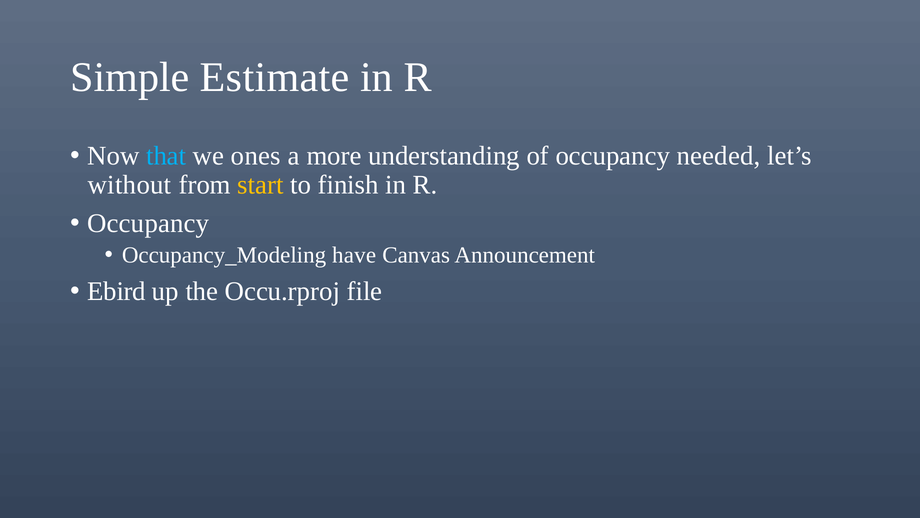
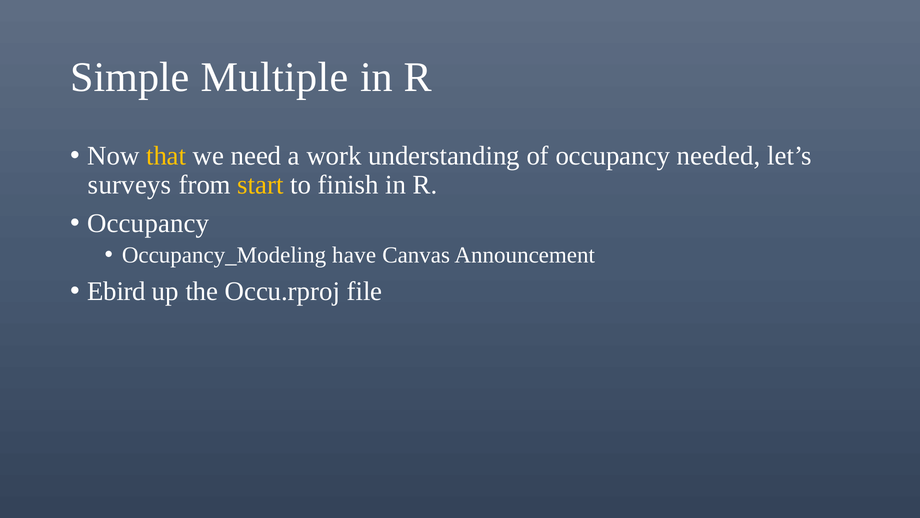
Estimate: Estimate -> Multiple (275, 77)
that colour: light blue -> yellow (166, 156)
ones: ones -> need (256, 156)
more: more -> work (334, 156)
without: without -> surveys (130, 185)
